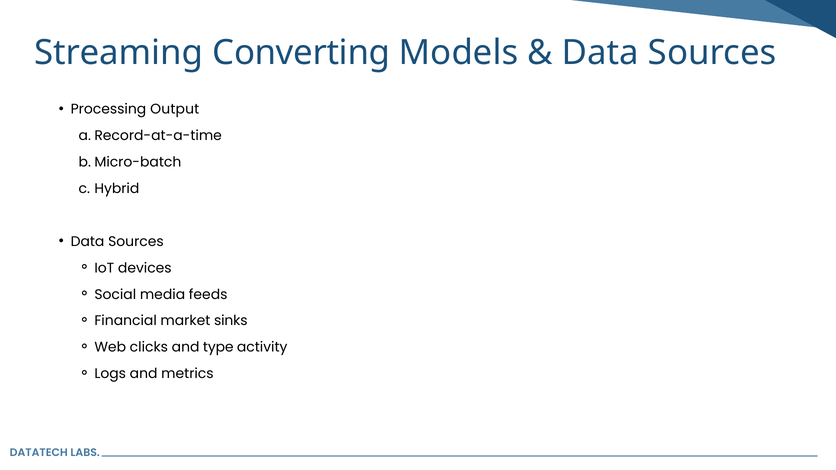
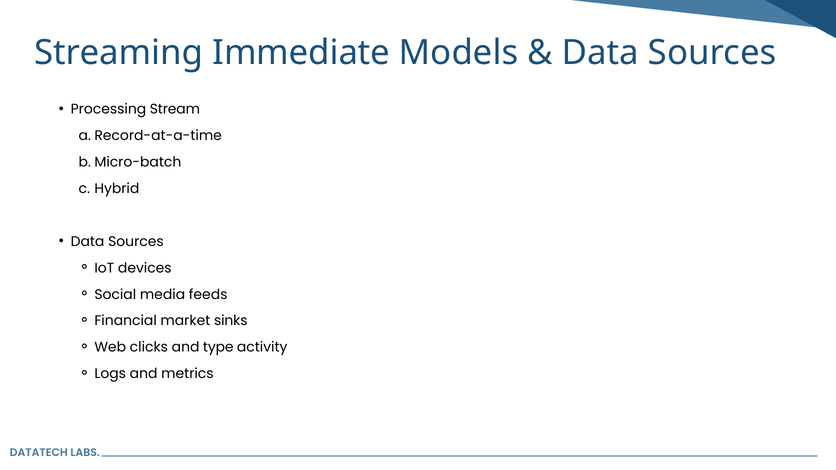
Converting: Converting -> Immediate (301, 53)
Output: Output -> Stream (175, 109)
